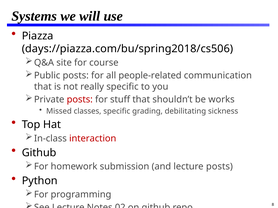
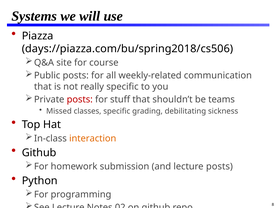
people-related: people-related -> weekly-related (150, 76)
works: works -> teams (222, 100)
interaction colour: red -> orange (93, 139)
